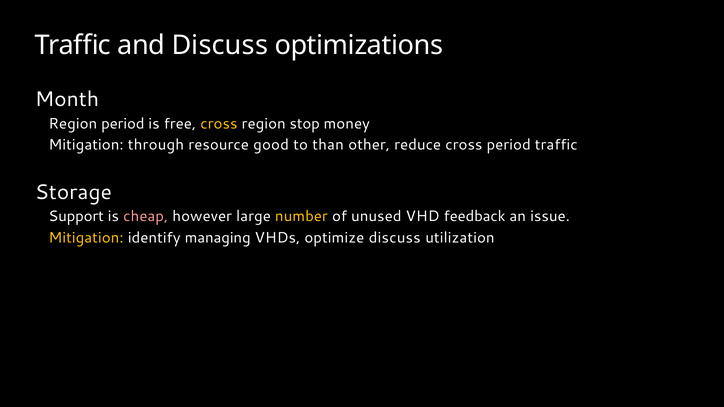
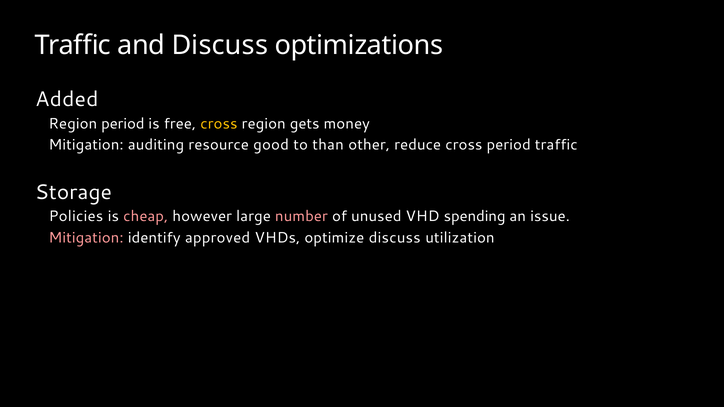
Month: Month -> Added (67, 99)
stop: stop -> gets (305, 124)
through: through -> auditing (156, 145)
Support: Support -> Policies (76, 217)
number colour: yellow -> pink (301, 217)
feedback: feedback -> spending (475, 217)
Mitigation colour: yellow -> pink (86, 238)
managing: managing -> approved (218, 238)
